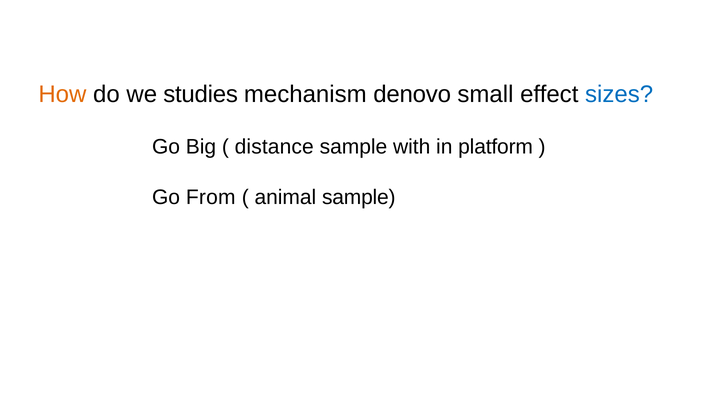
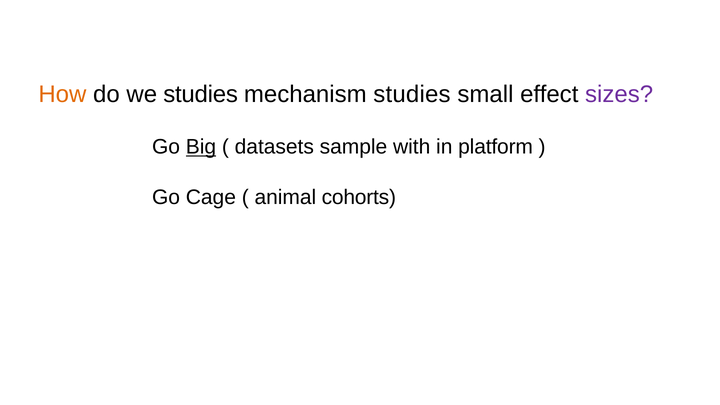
mechanism denovo: denovo -> studies (412, 94)
sizes colour: blue -> purple (619, 94)
Big underline: none -> present (201, 147)
distance: distance -> datasets (274, 147)
From: From -> Cage (211, 197)
animal sample: sample -> cohorts (359, 197)
